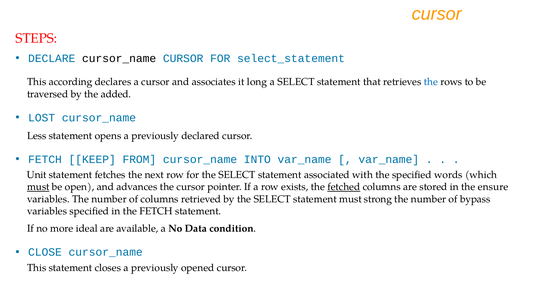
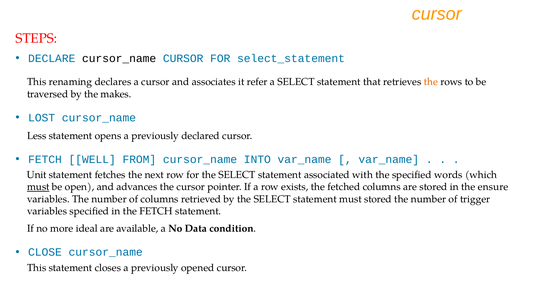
according: according -> renaming (70, 82)
long: long -> refer (257, 82)
the colour: blue -> orange (431, 82)
added: added -> makes (116, 94)
KEEP: KEEP -> WELL (92, 159)
fetched underline: present -> none (344, 187)
must strong: strong -> stored (378, 199)
bypass: bypass -> trigger (475, 199)
